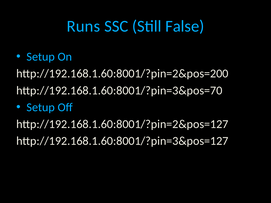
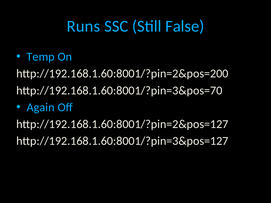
Setup: Setup -> Temp (41, 57)
Setup: Setup -> Again (41, 107)
